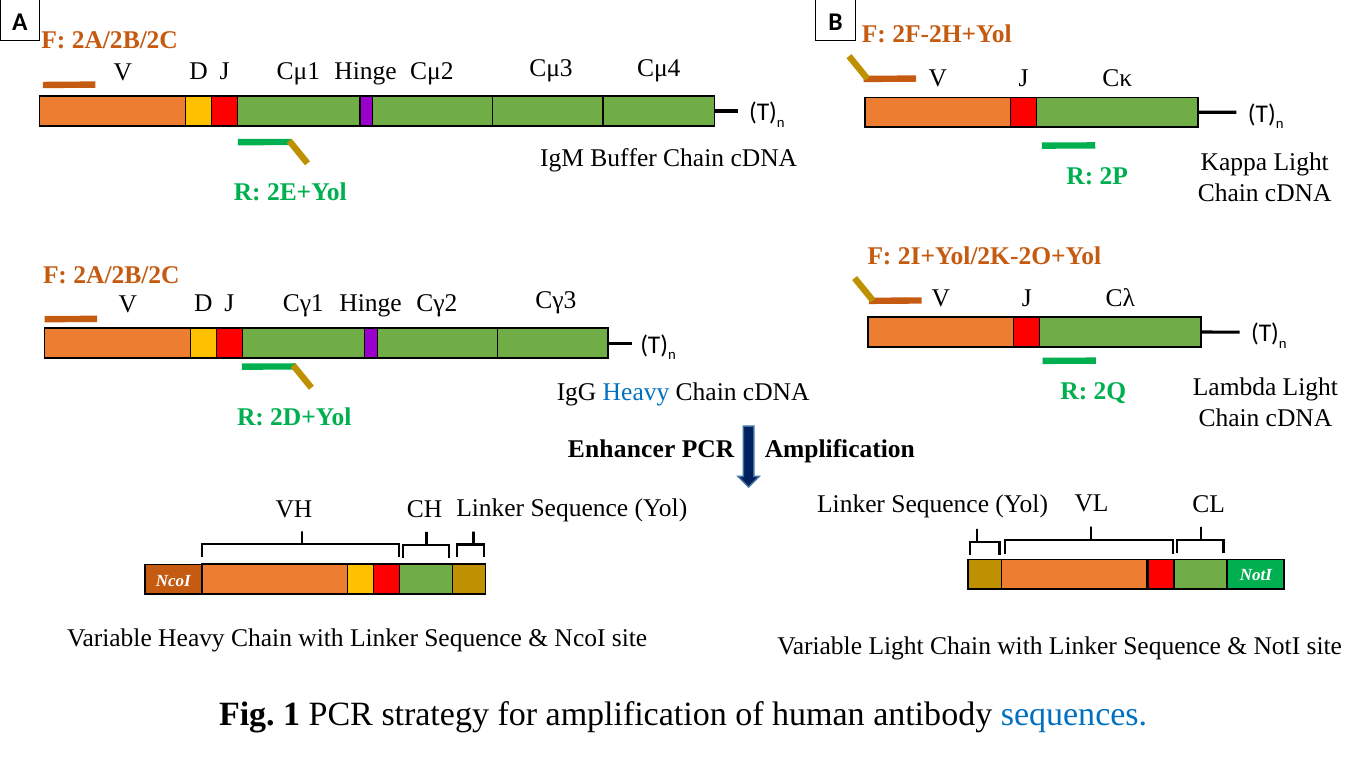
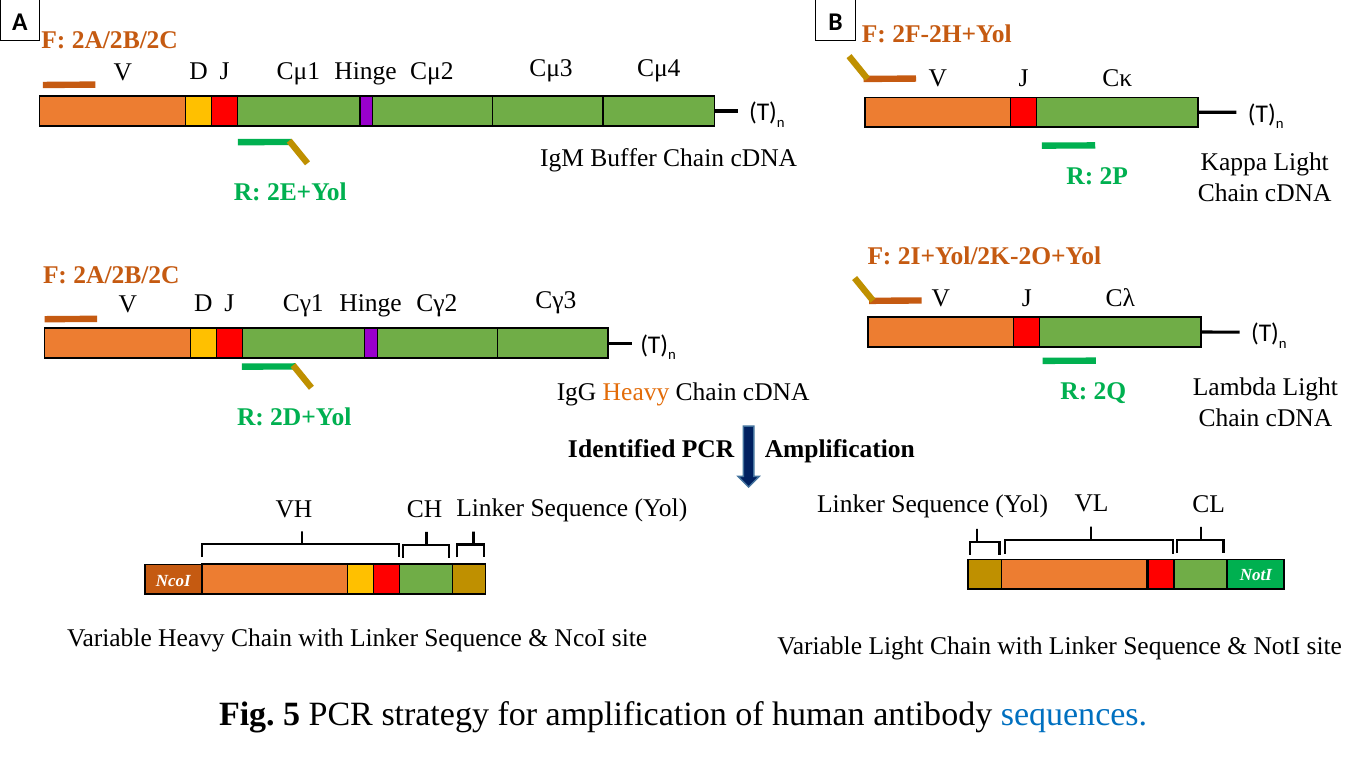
Heavy colour: blue -> orange (636, 392)
Enhancer: Enhancer -> Identified (622, 450)
1: 1 -> 5 (292, 714)
